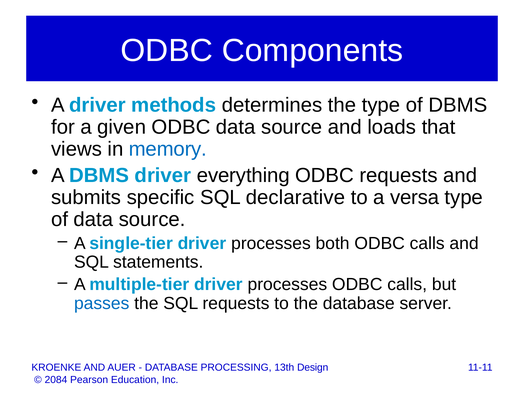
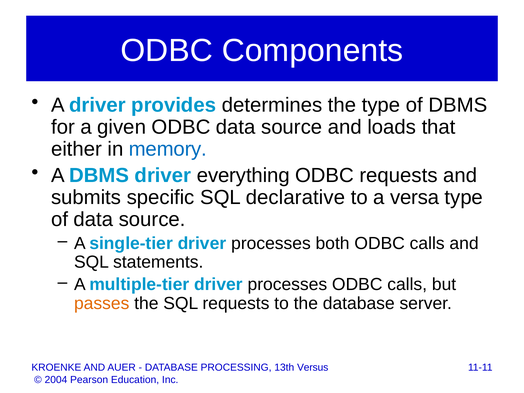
methods: methods -> provides (174, 105)
views: views -> either (77, 149)
passes colour: blue -> orange (102, 303)
Design: Design -> Versus (313, 368)
2084: 2084 -> 2004 (56, 380)
